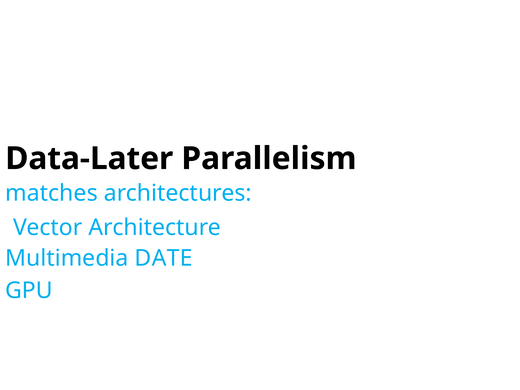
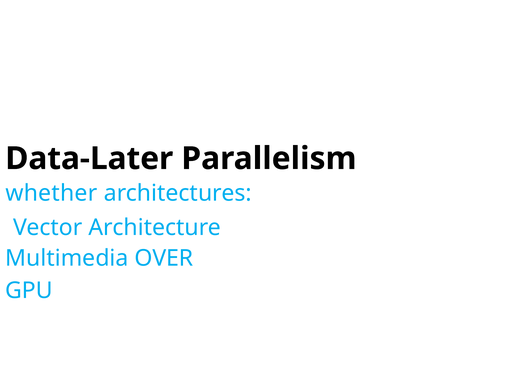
matches: matches -> whether (51, 193)
DATE: DATE -> OVER (164, 258)
